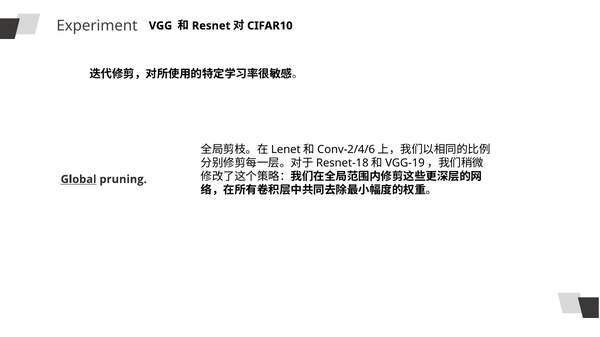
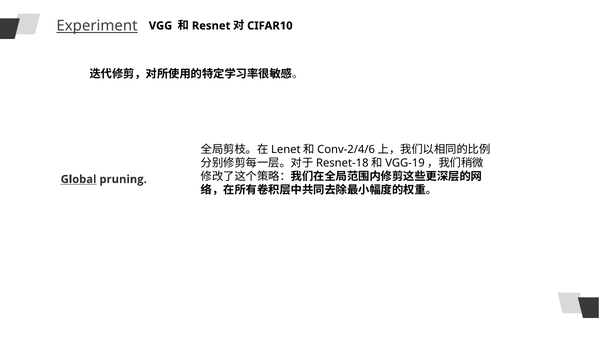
Experiment underline: none -> present (97, 26)
